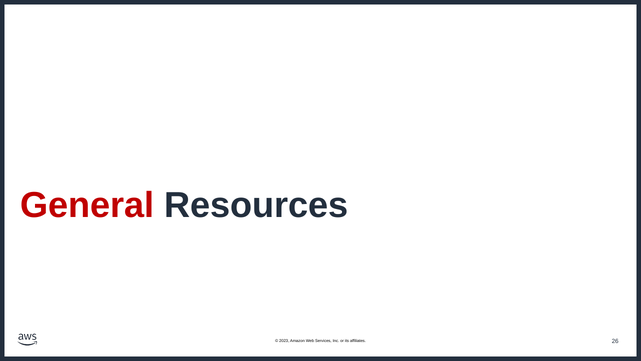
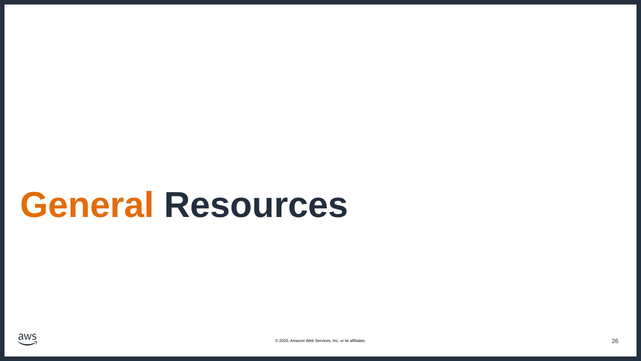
General colour: red -> orange (87, 205)
